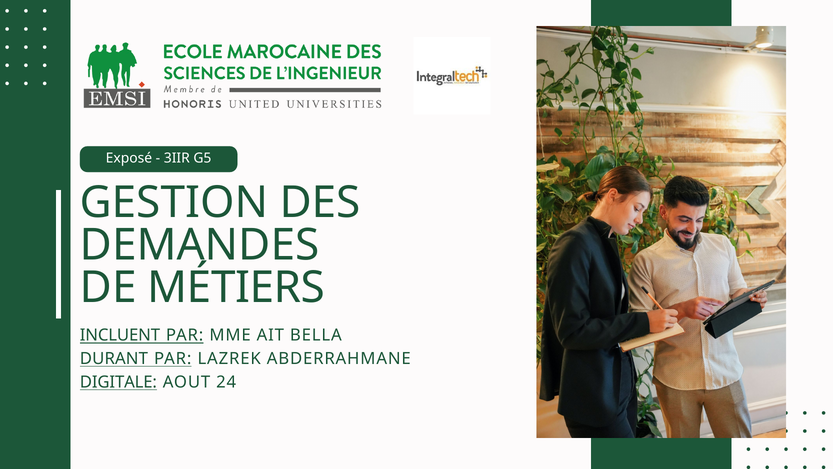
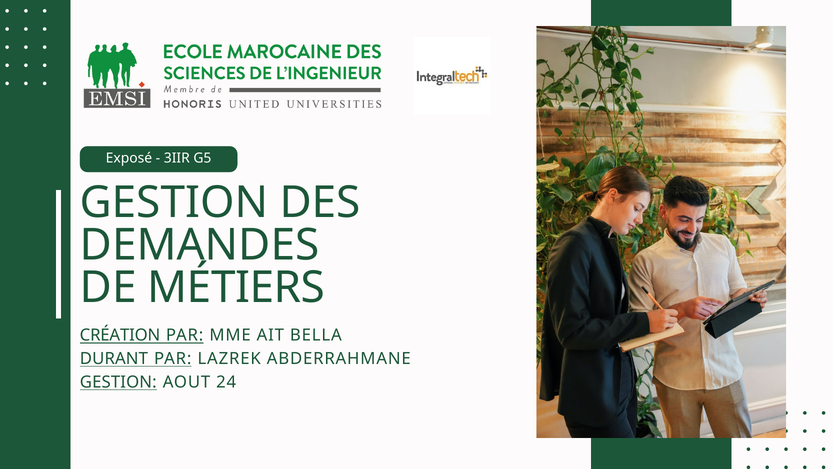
INCLUENT: INCLUENT -> CRÉATION (120, 335)
DIGITALE: DIGITALE -> GESTION (118, 382)
